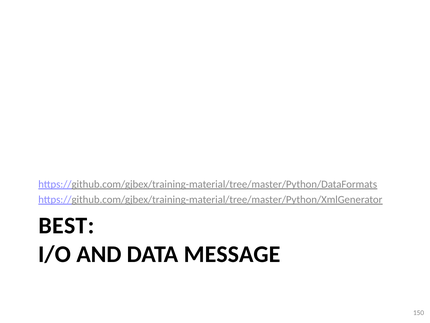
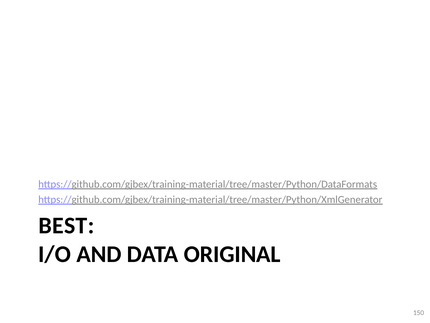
MESSAGE: MESSAGE -> ORIGINAL (232, 254)
